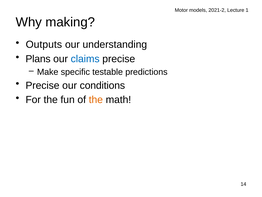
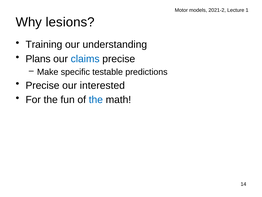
making: making -> lesions (70, 22)
Outputs: Outputs -> Training (44, 44)
conditions: conditions -> interested (102, 85)
the colour: orange -> blue (96, 100)
